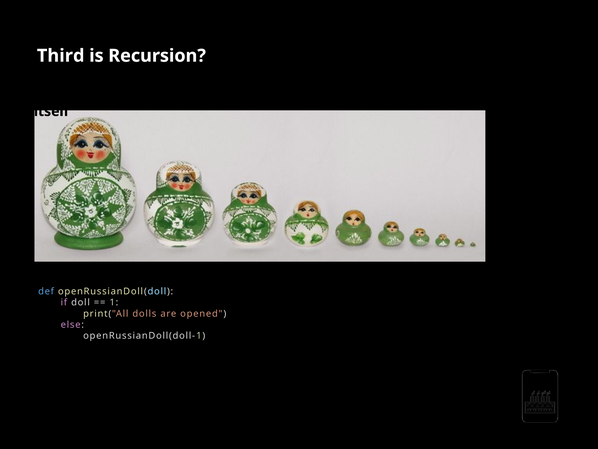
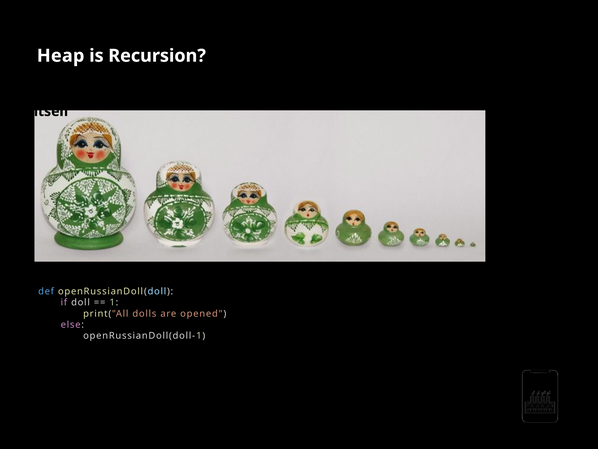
Third: Third -> Heap (61, 56)
